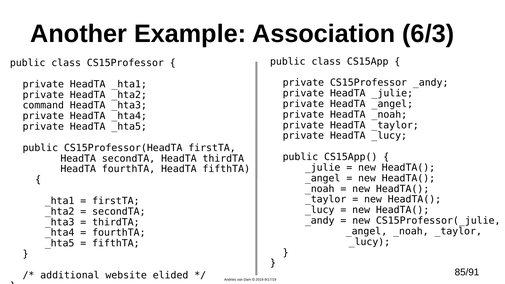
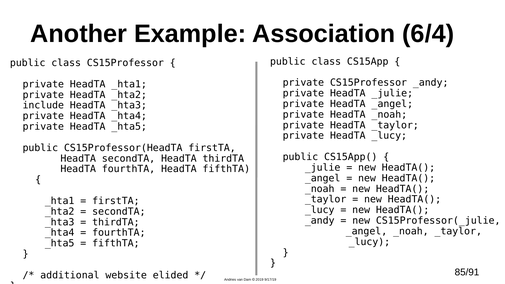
6/3: 6/3 -> 6/4 (428, 34)
command: command -> include (43, 105)
